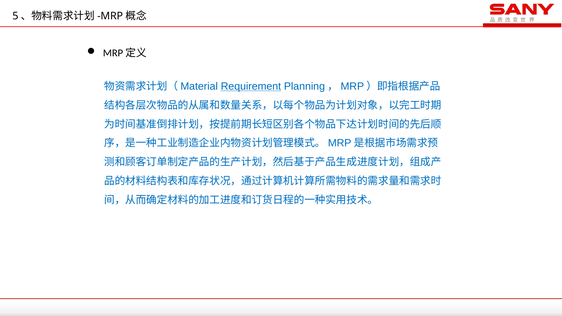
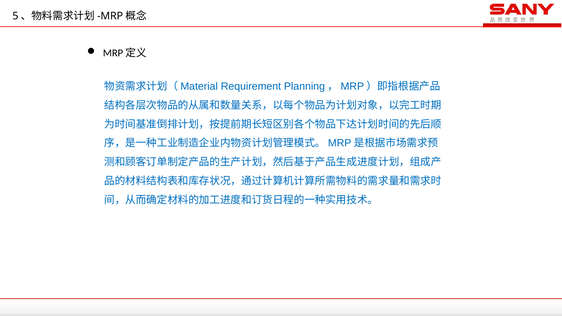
Requirement underline: present -> none (251, 86)
